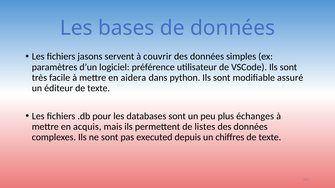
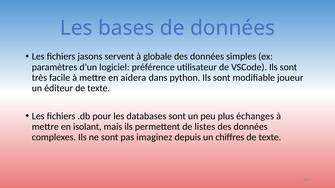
couvrir: couvrir -> globale (158, 57)
assuré: assuré -> joueur (290, 78)
acquis: acquis -> isolant (87, 127)
executed: executed -> imaginez (154, 138)
